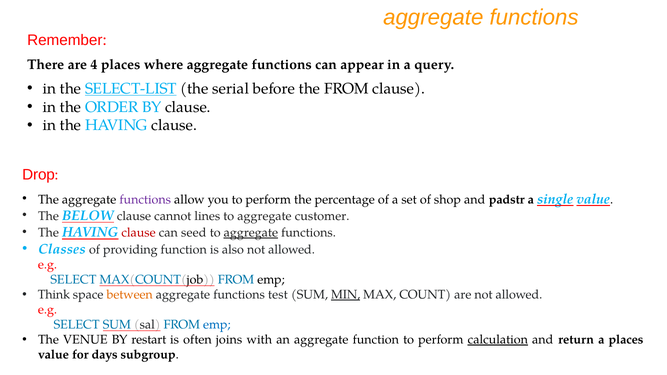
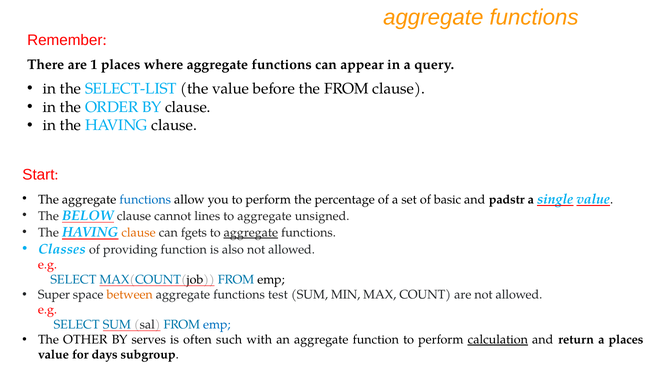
4: 4 -> 1 (94, 65)
SELECT-LIST underline: present -> none (131, 89)
the serial: serial -> value (231, 89)
Drop: Drop -> Start (38, 175)
functions colour: purple -> blue (145, 199)
shop: shop -> basic (448, 199)
customer: customer -> unsigned (322, 216)
clause colour: red -> orange (139, 233)
seed: seed -> fgets (194, 233)
Think: Think -> Super (54, 295)
MIN underline: present -> none (346, 295)
VENUE: VENUE -> OTHER (85, 340)
restart: restart -> serves (149, 340)
joins: joins -> such (229, 340)
